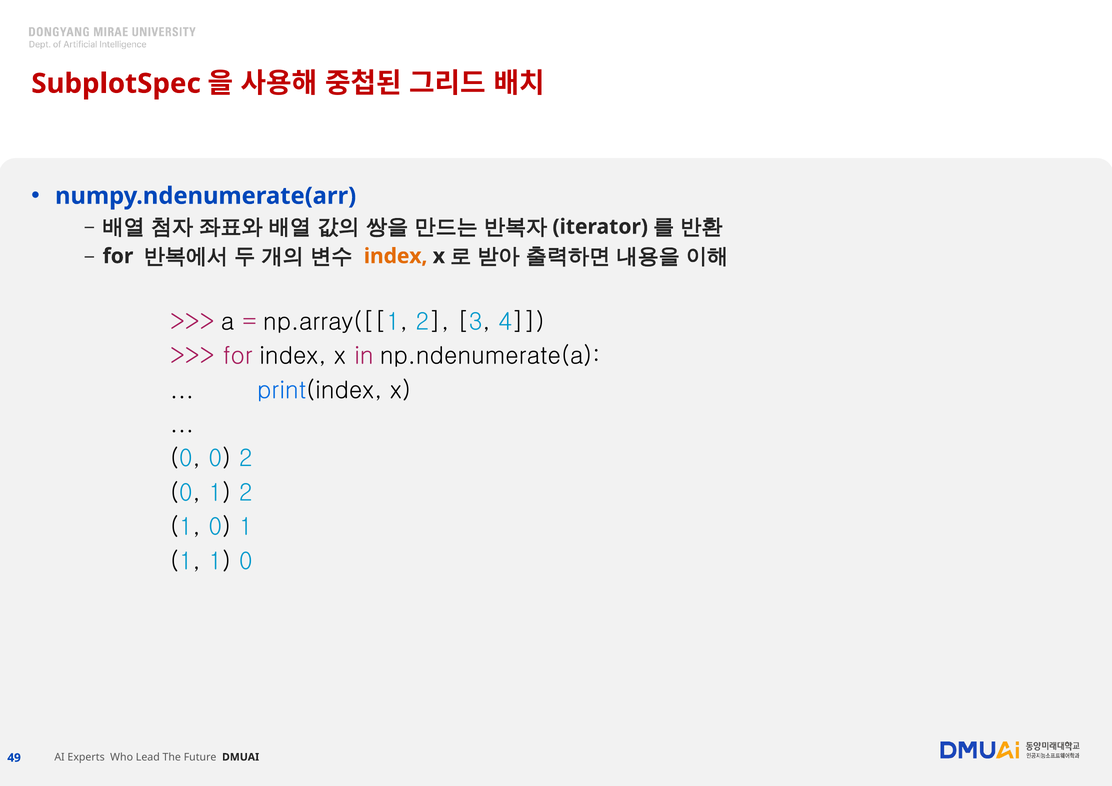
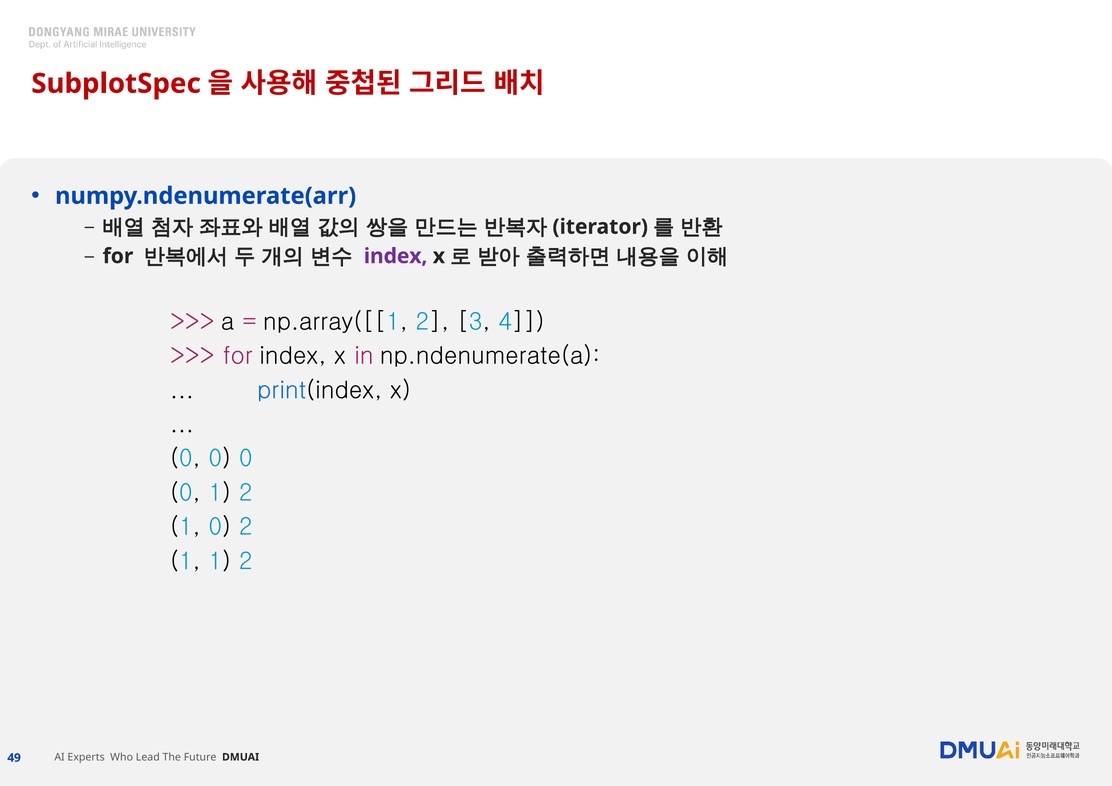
index colour: orange -> purple (396, 256)
2: 2 -> 0 (246, 459)
1 0 1: 1 -> 2 (246, 527)
1 1 0: 0 -> 2 (246, 561)
